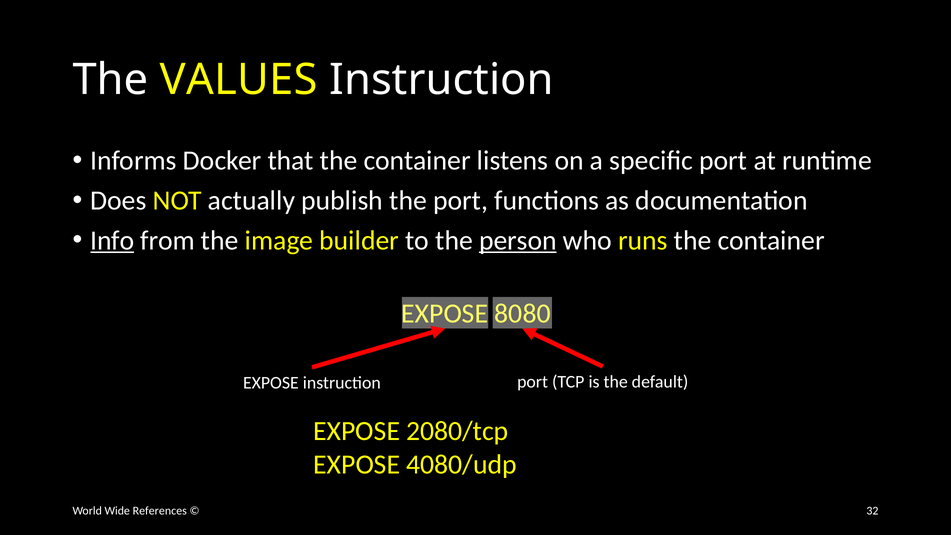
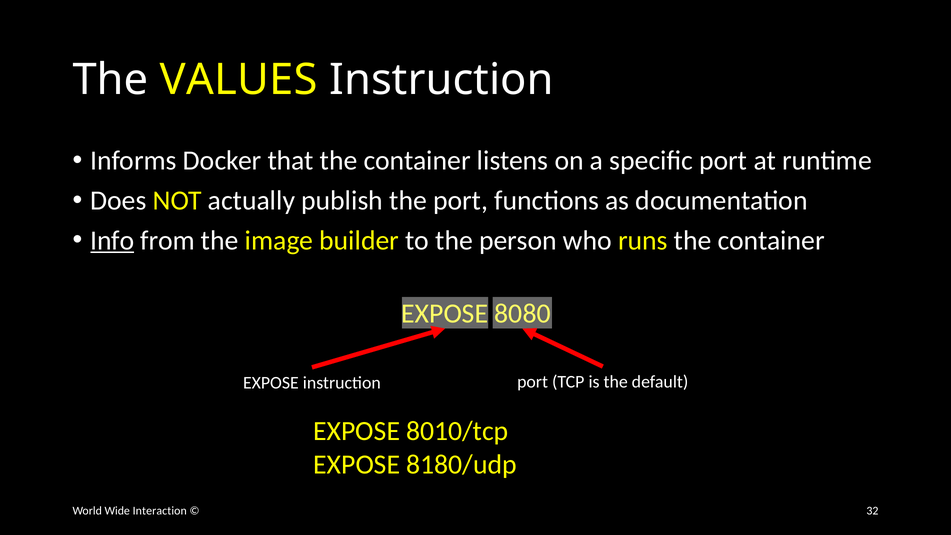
person underline: present -> none (518, 240)
2080/tcp: 2080/tcp -> 8010/tcp (457, 431)
4080/udp: 4080/udp -> 8180/udp (462, 465)
References: References -> Interaction (160, 511)
